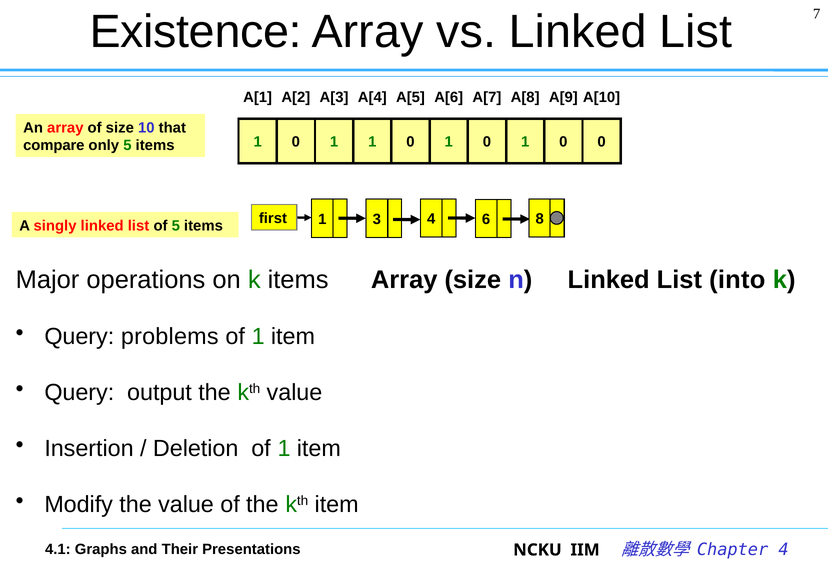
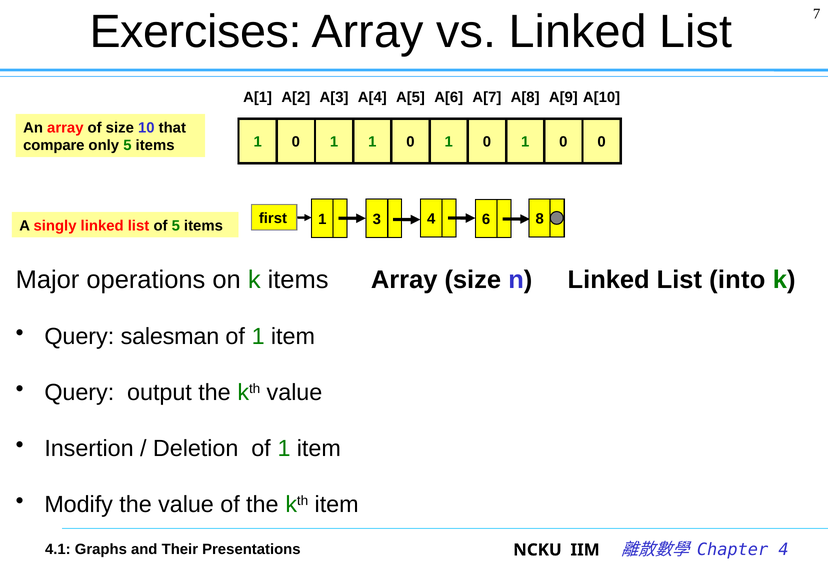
Existence: Existence -> Exercises (196, 32)
problems: problems -> salesman (170, 337)
